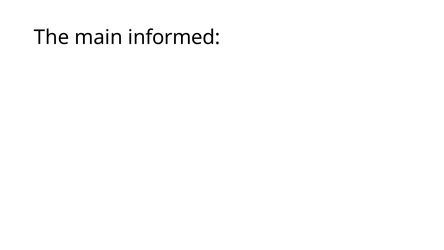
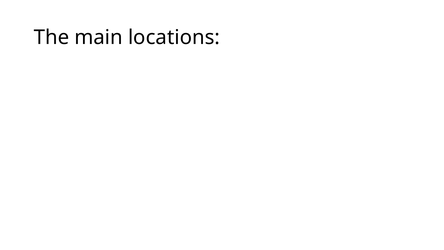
informed: informed -> locations (174, 37)
